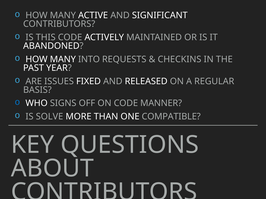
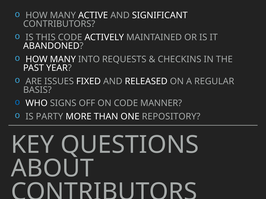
SOLVE: SOLVE -> PARTY (49, 117)
COMPATIBLE: COMPATIBLE -> REPOSITORY (171, 117)
